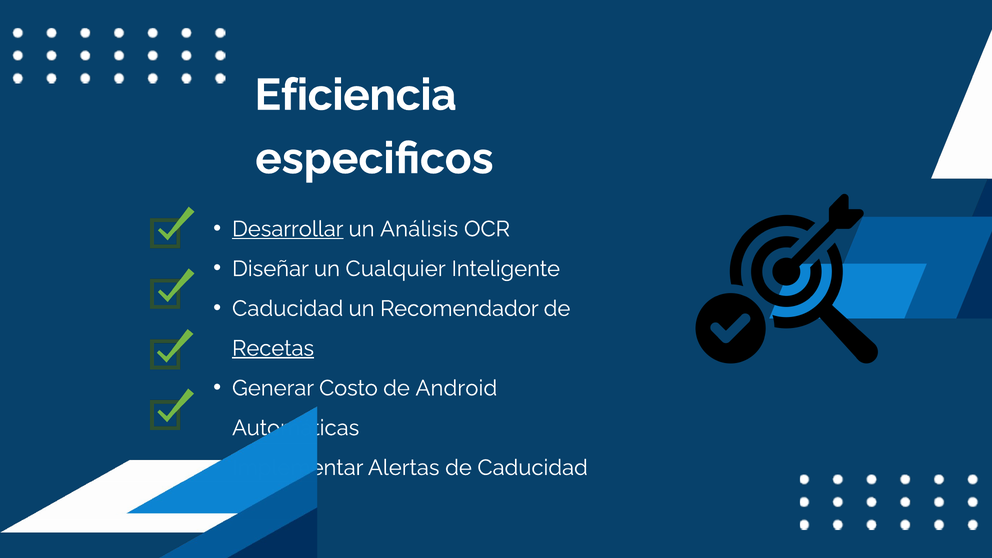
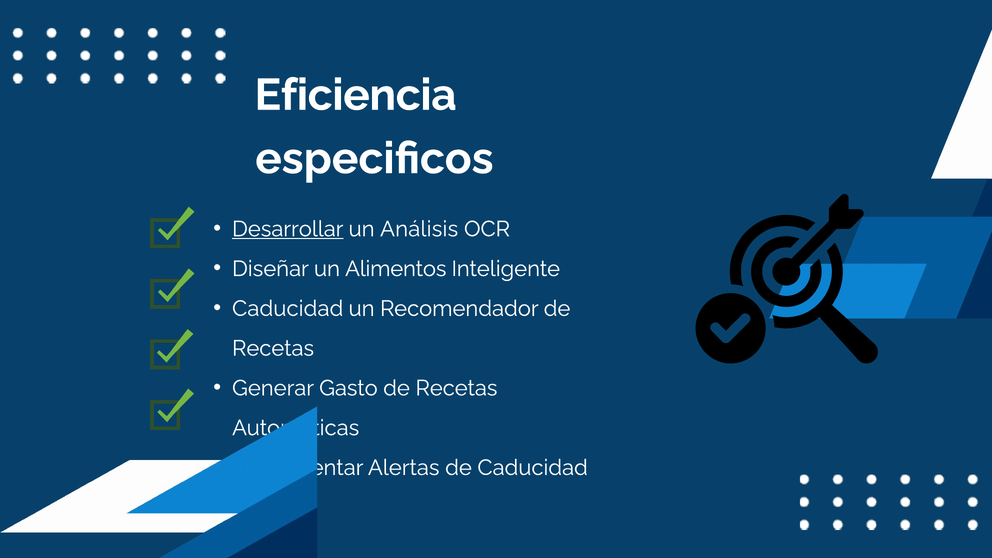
Cualquier: Cualquier -> Alimentos (396, 269)
Recetas underline: present -> none (273, 348)
Costo: Costo -> Gasto (348, 388)
Android: Android -> Recetas (456, 388)
